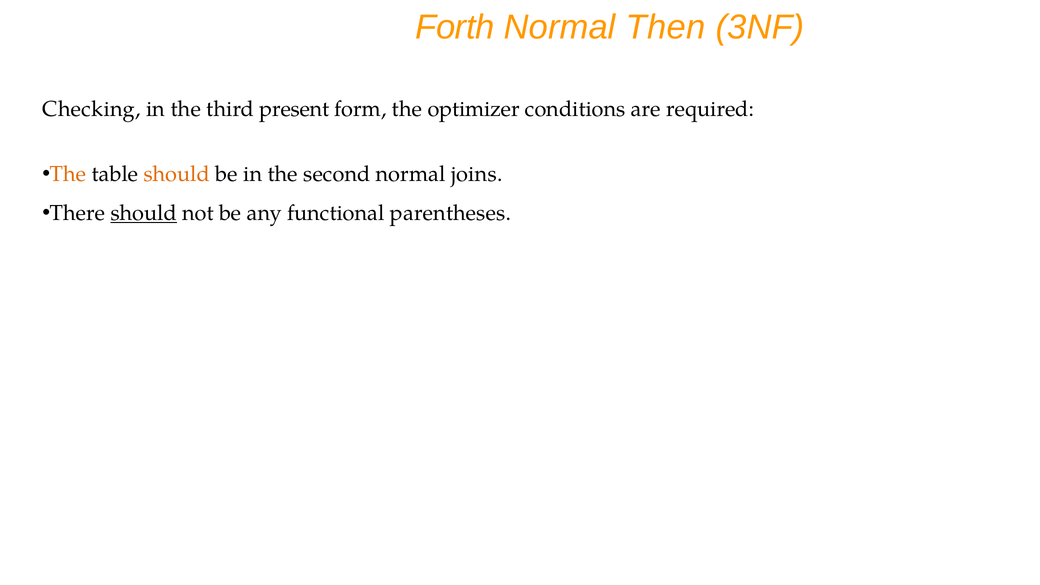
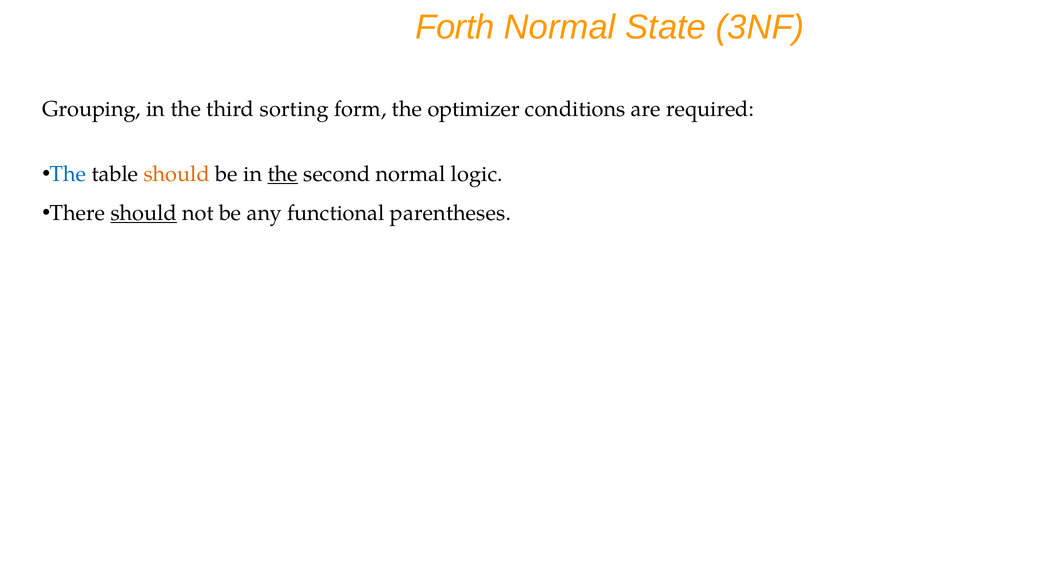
Then: Then -> State (666, 27)
Checking: Checking -> Grouping (92, 109)
present: present -> sorting (294, 109)
The colour: orange -> blue (68, 174)
the underline: none -> present (283, 174)
joins: joins -> logic (477, 174)
